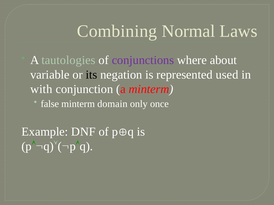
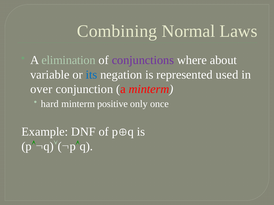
tautologies: tautologies -> elimination (69, 60)
its colour: black -> blue (91, 75)
with: with -> over (41, 89)
false: false -> hard (50, 104)
domain: domain -> positive (112, 104)
